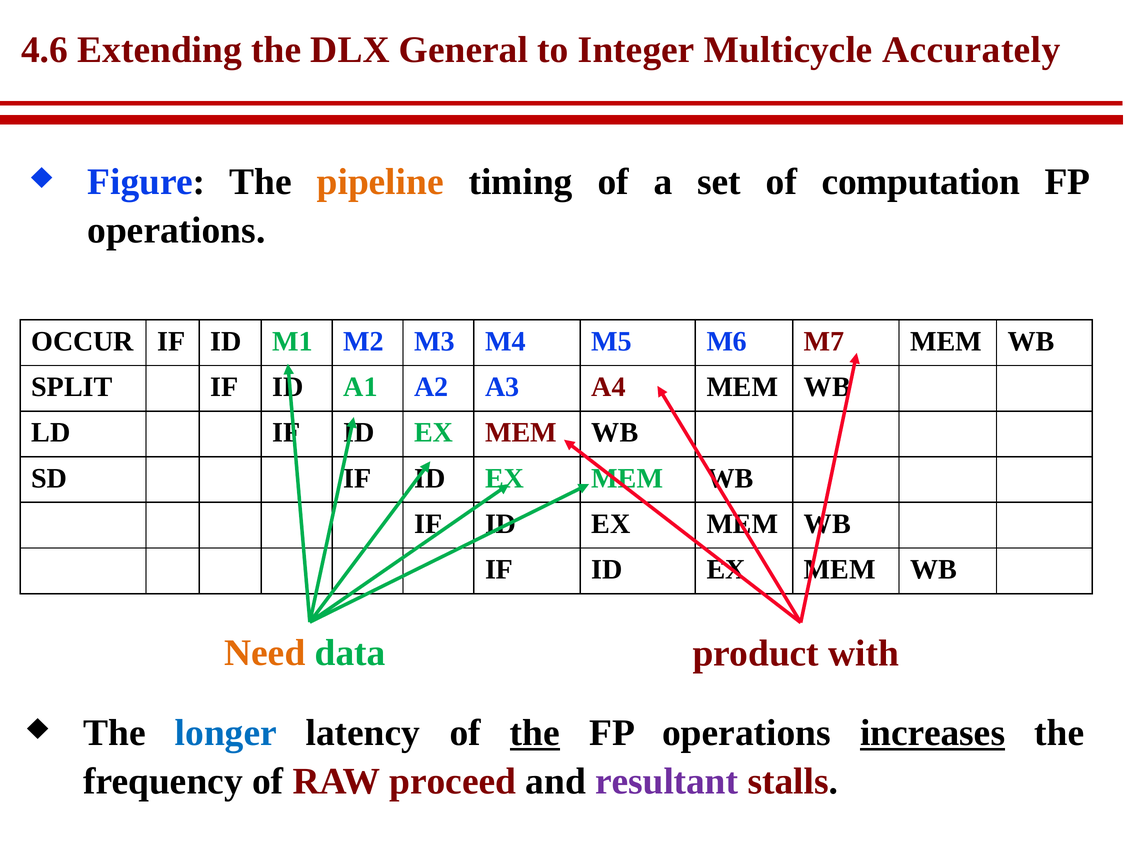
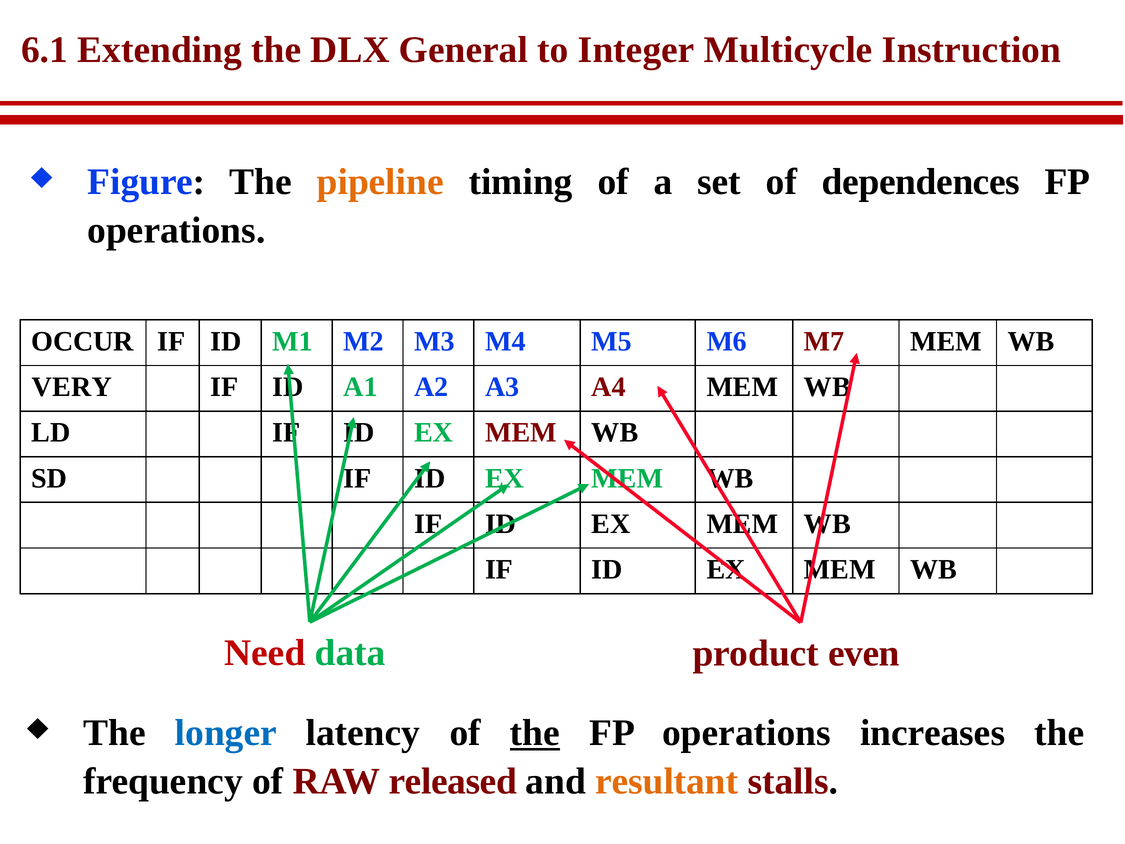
4.6: 4.6 -> 6.1 (44, 50)
Accurately: Accurately -> Instruction (971, 50)
computation: computation -> dependences (921, 182)
SPLIT: SPLIT -> VERY (72, 387)
Need colour: orange -> red (265, 653)
with: with -> even (864, 653)
increases underline: present -> none (933, 733)
proceed: proceed -> released (453, 781)
resultant colour: purple -> orange (667, 781)
